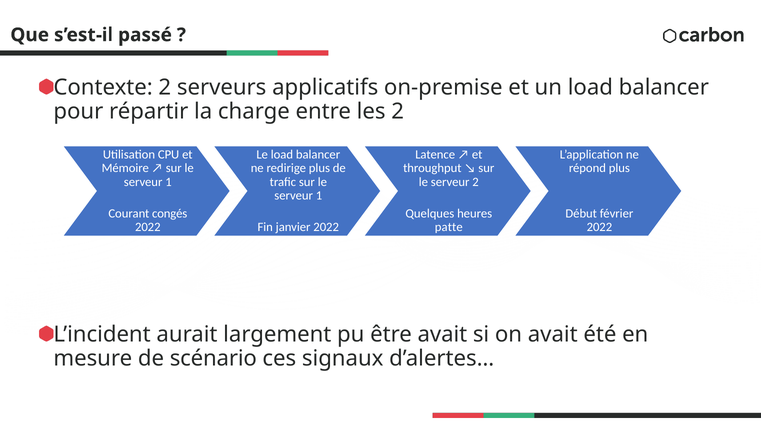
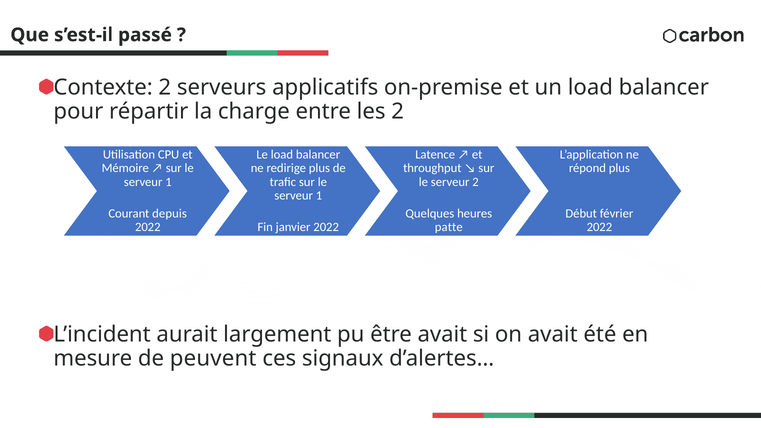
congés: congés -> depuis (170, 214)
scénario: scénario -> peuvent (213, 359)
